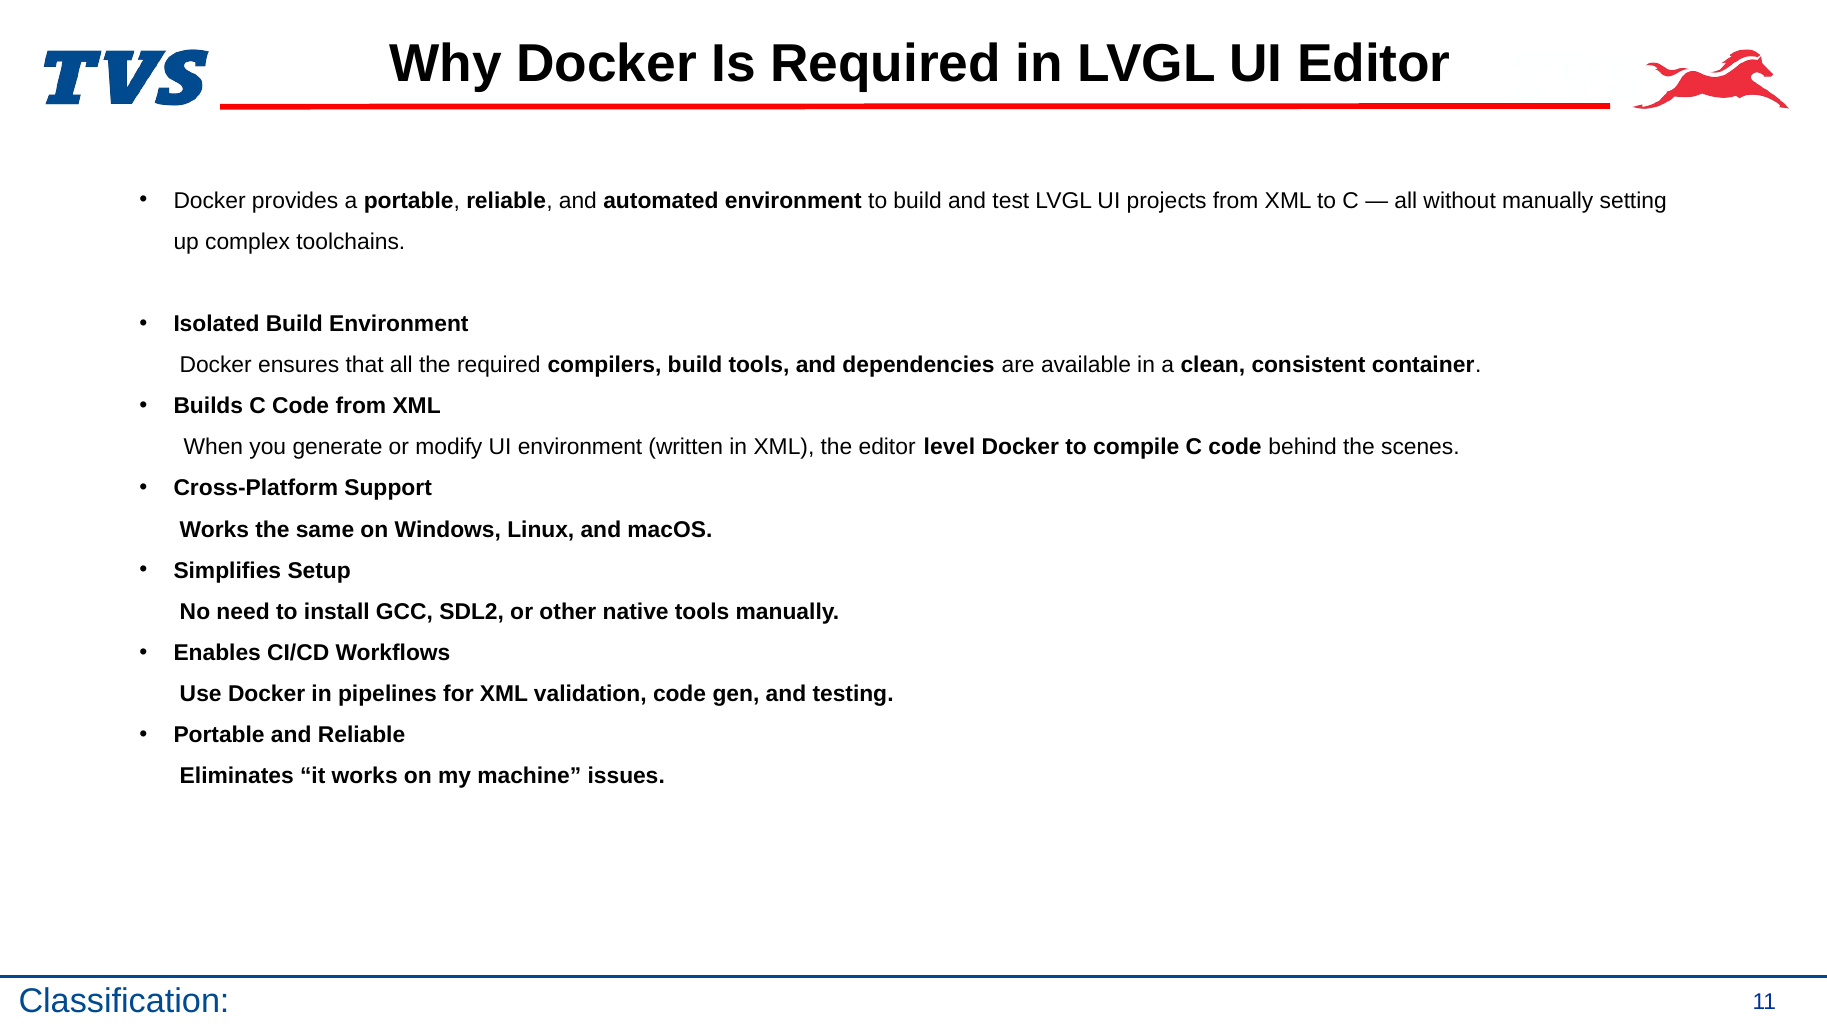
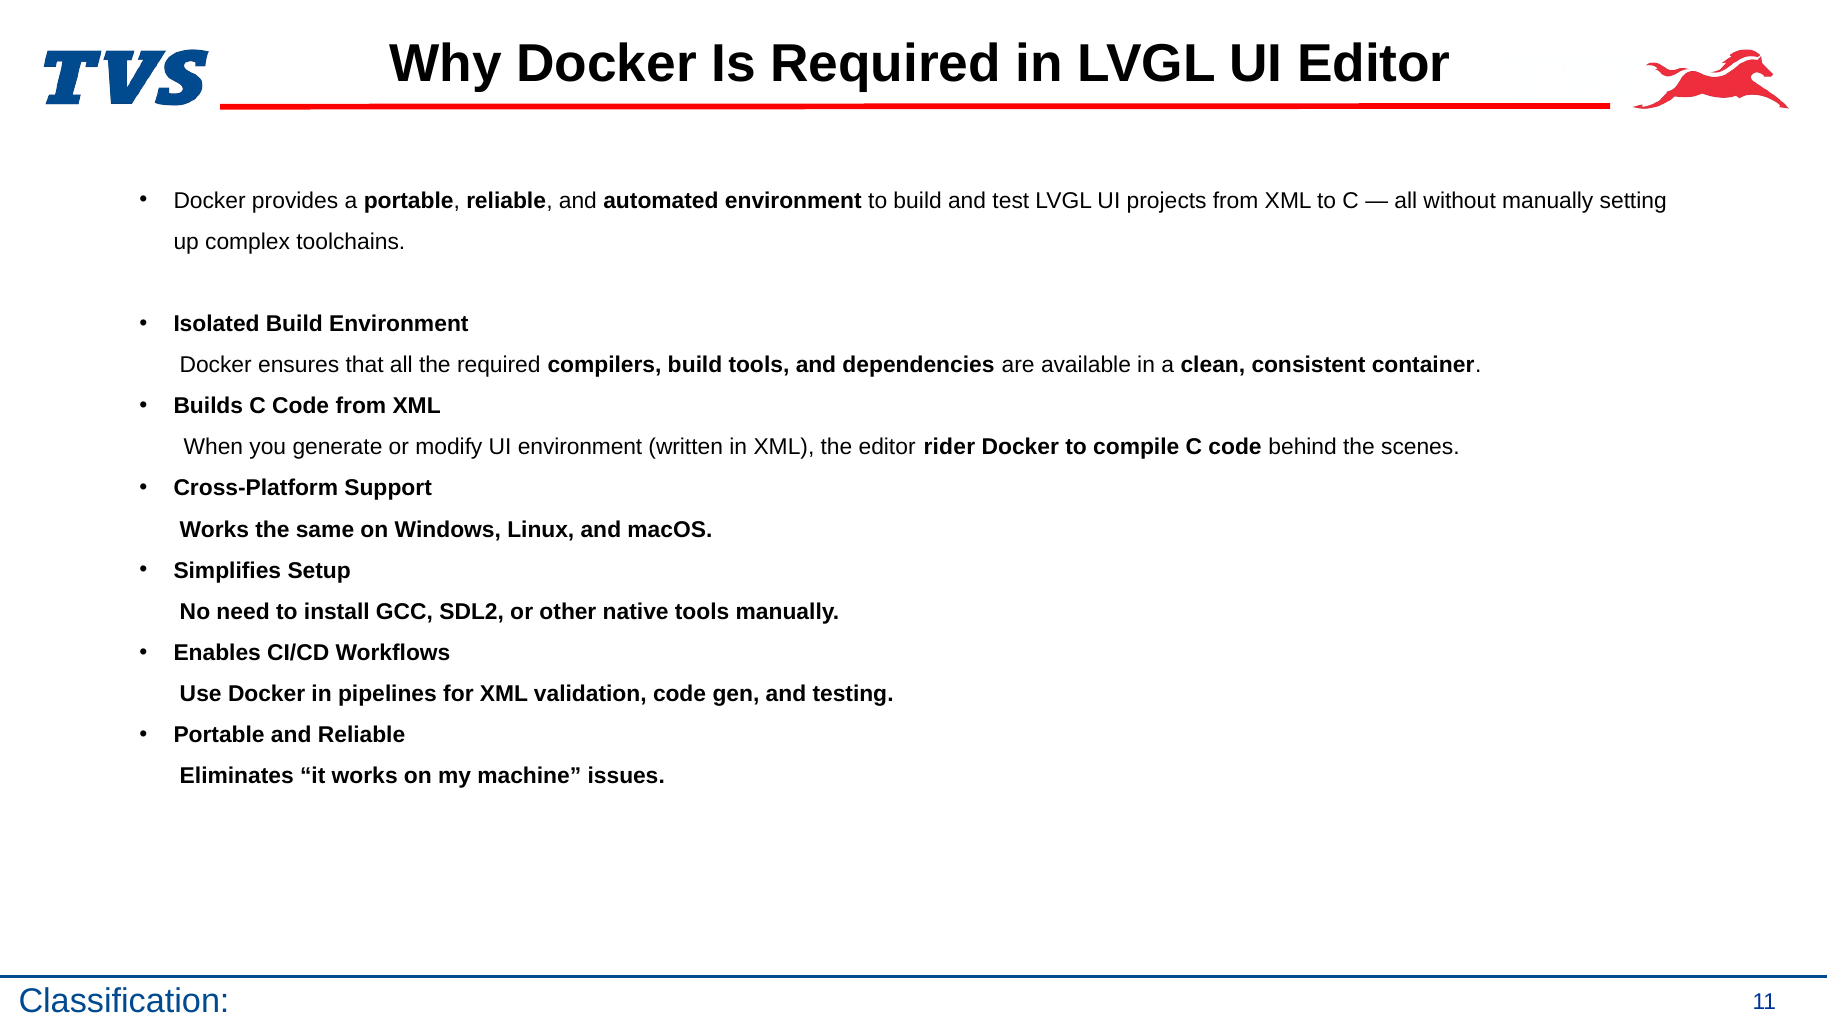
level: level -> rider (949, 447)
